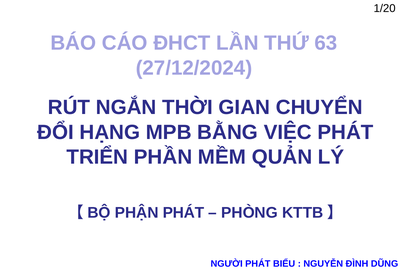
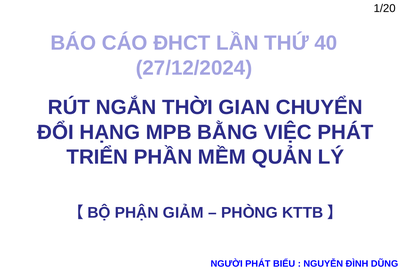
63: 63 -> 40 (326, 43)
PHẬN PHÁT: PHÁT -> GIẢM (183, 213)
